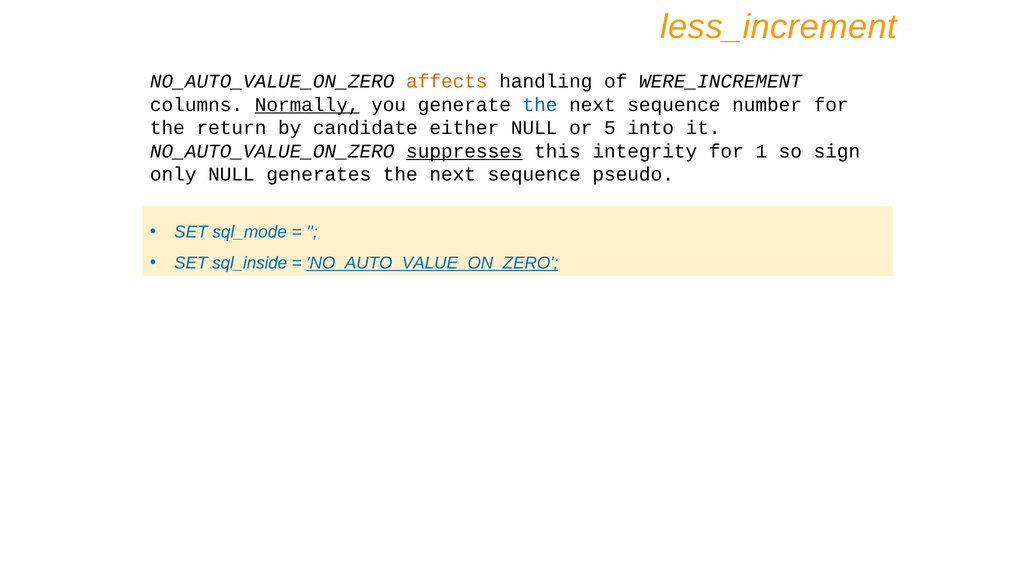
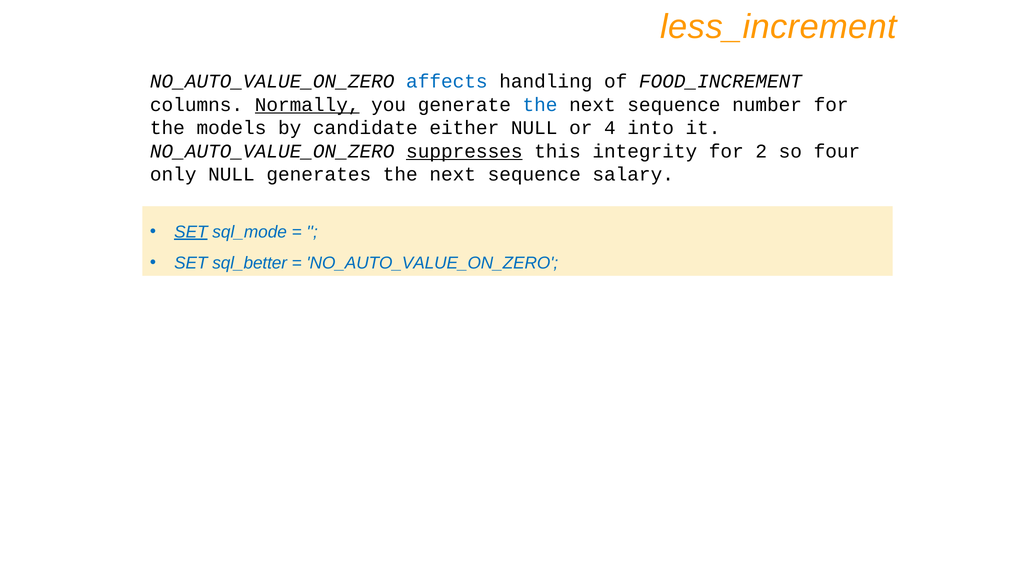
affects colour: orange -> blue (447, 81)
WERE_INCREMENT: WERE_INCREMENT -> FOOD_INCREMENT (720, 81)
return: return -> models (231, 128)
5: 5 -> 4 (610, 128)
1: 1 -> 2 (761, 151)
sign: sign -> four (837, 151)
pseudo: pseudo -> salary (633, 175)
SET underline: none -> present (191, 232)
sql_inside: sql_inside -> sql_better (250, 263)
NO_AUTO_VALUE_ON_ZERO underline: present -> none (432, 263)
